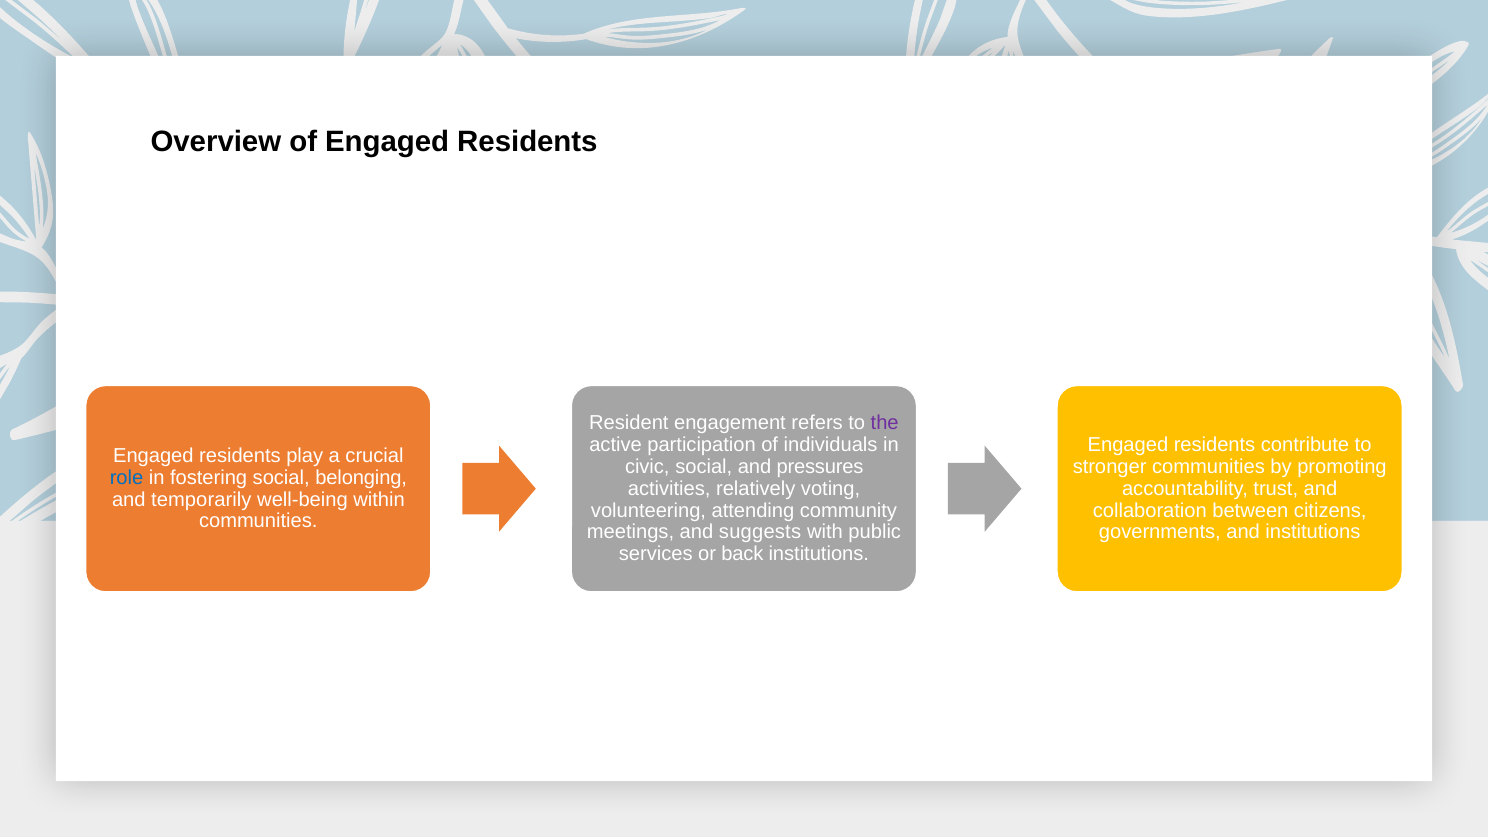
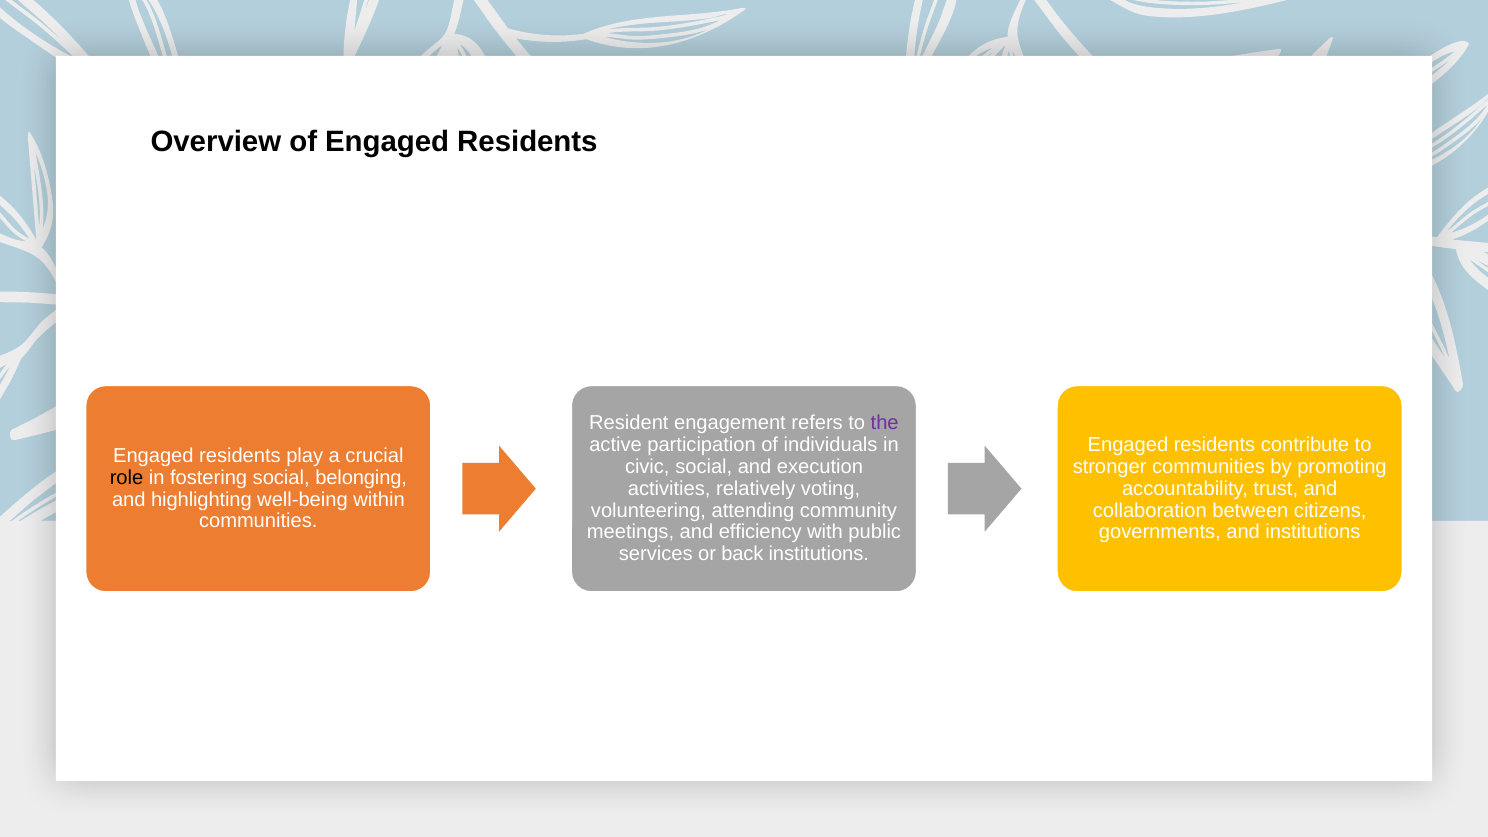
pressures: pressures -> execution (820, 467)
role colour: blue -> black (127, 478)
temporarily: temporarily -> highlighting (201, 499)
suggests: suggests -> efficiency (760, 532)
